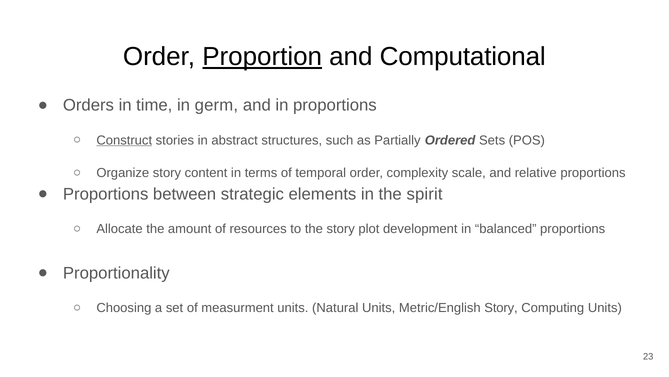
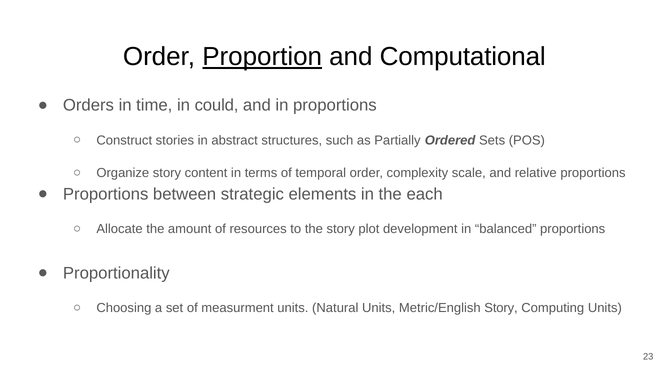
germ: germ -> could (217, 105)
Construct underline: present -> none (124, 140)
spirit: spirit -> each (425, 194)
